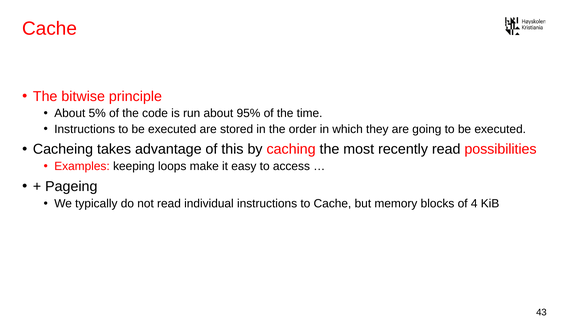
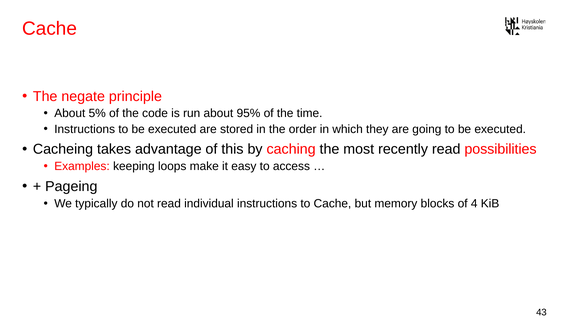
bitwise: bitwise -> negate (83, 96)
